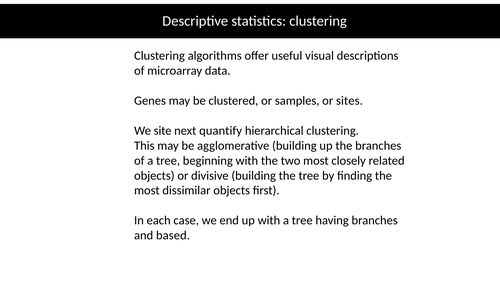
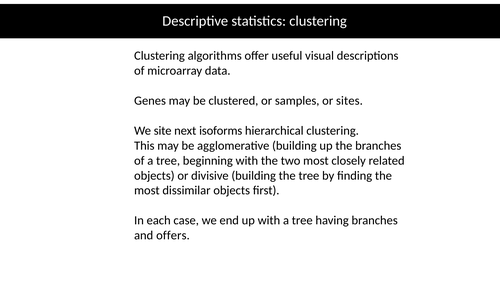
quantify: quantify -> isoforms (221, 131)
based: based -> offers (173, 236)
